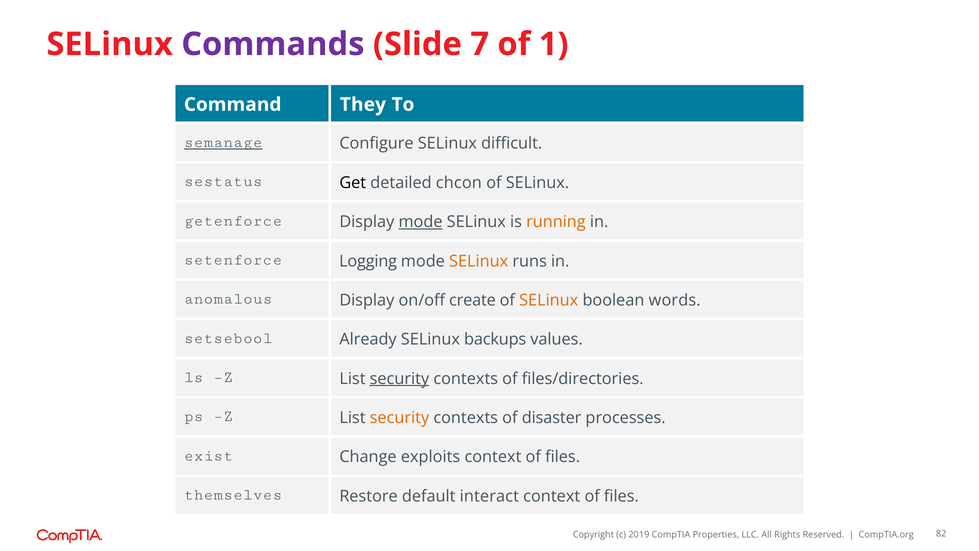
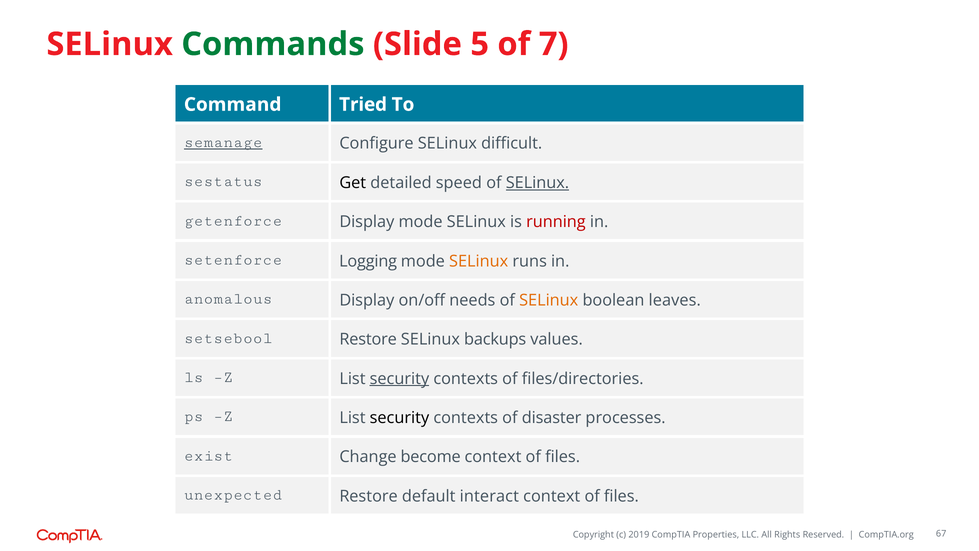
Commands colour: purple -> green (273, 44)
7: 7 -> 5 (480, 44)
1: 1 -> 7 (554, 44)
They: They -> Tried (363, 104)
chcon: chcon -> speed (459, 183)
SELinux underline: none -> present (537, 183)
mode underline: present -> none (421, 222)
running colour: orange -> red (556, 222)
create: create -> needs (472, 300)
words: words -> leaves (675, 300)
setsebool Already: Already -> Restore (368, 339)
security colour: orange -> black (399, 418)
exploits: exploits -> become (431, 457)
themselves: themselves -> unexpected (233, 494)
82: 82 -> 67 (941, 533)
